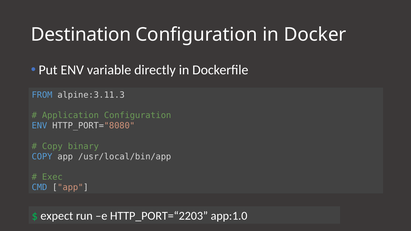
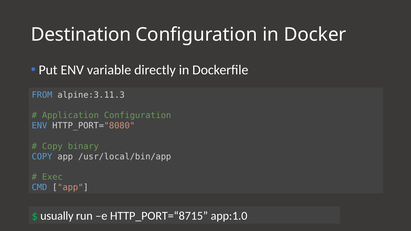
expect: expect -> usually (57, 216)
HTTP_PORT=“2203: HTTP_PORT=“2203 -> HTTP_PORT=“8715 (159, 216)
